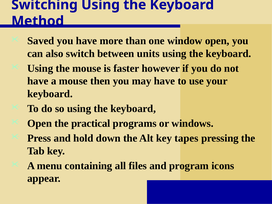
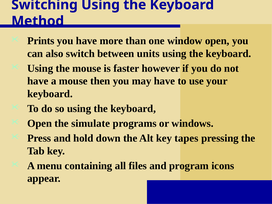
Saved: Saved -> Prints (41, 41)
practical: practical -> simulate (91, 123)
